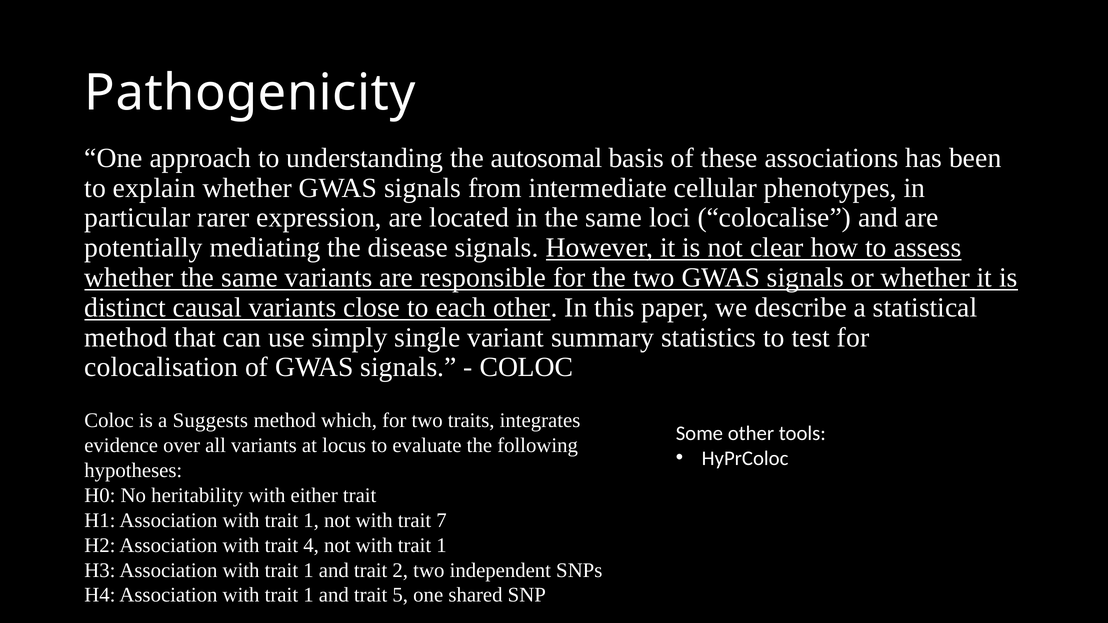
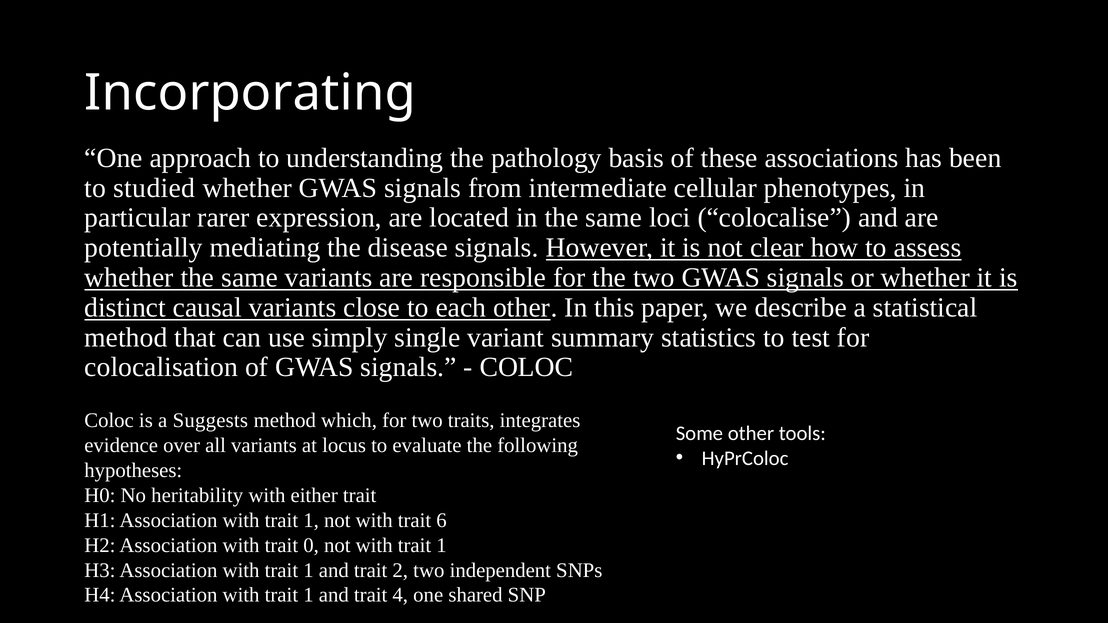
Pathogenicity: Pathogenicity -> Incorporating (250, 93)
autosomal: autosomal -> pathology (546, 158)
explain: explain -> studied (154, 188)
7: 7 -> 6 (442, 521)
4: 4 -> 0 (311, 545)
5: 5 -> 4 (400, 595)
